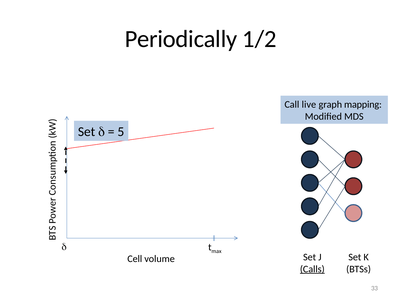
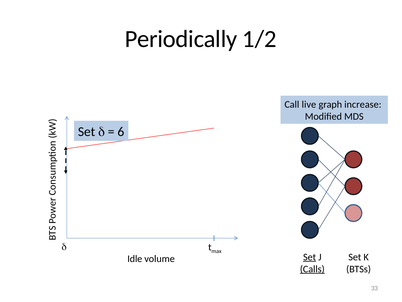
mapping: mapping -> increase (363, 104)
5: 5 -> 6 (121, 132)
Set underline: none -> present (310, 257)
Cell: Cell -> Idle (135, 258)
